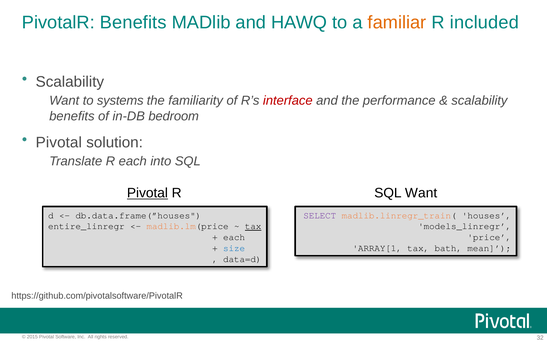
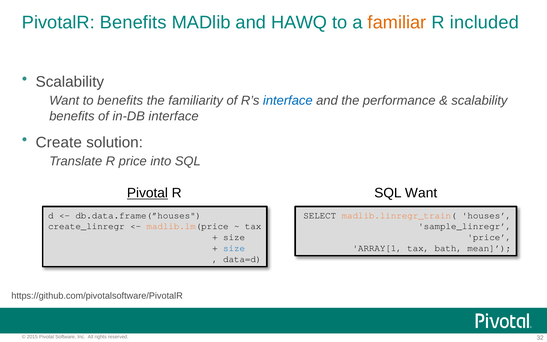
to systems: systems -> benefits (120, 101)
interface colour: red -> blue (288, 101)
in-DB bedroom: bedroom -> interface (174, 116)
Pivotal: Pivotal -> Create (59, 142)
R each: each -> price (133, 161)
SELECT colour: purple -> black (320, 215)
entire_linregr: entire_linregr -> create_linregr (86, 226)
tax underline: present -> none (253, 226)
models_linregr: models_linregr -> sample_linregr (465, 226)
each: each -> size (234, 237)
